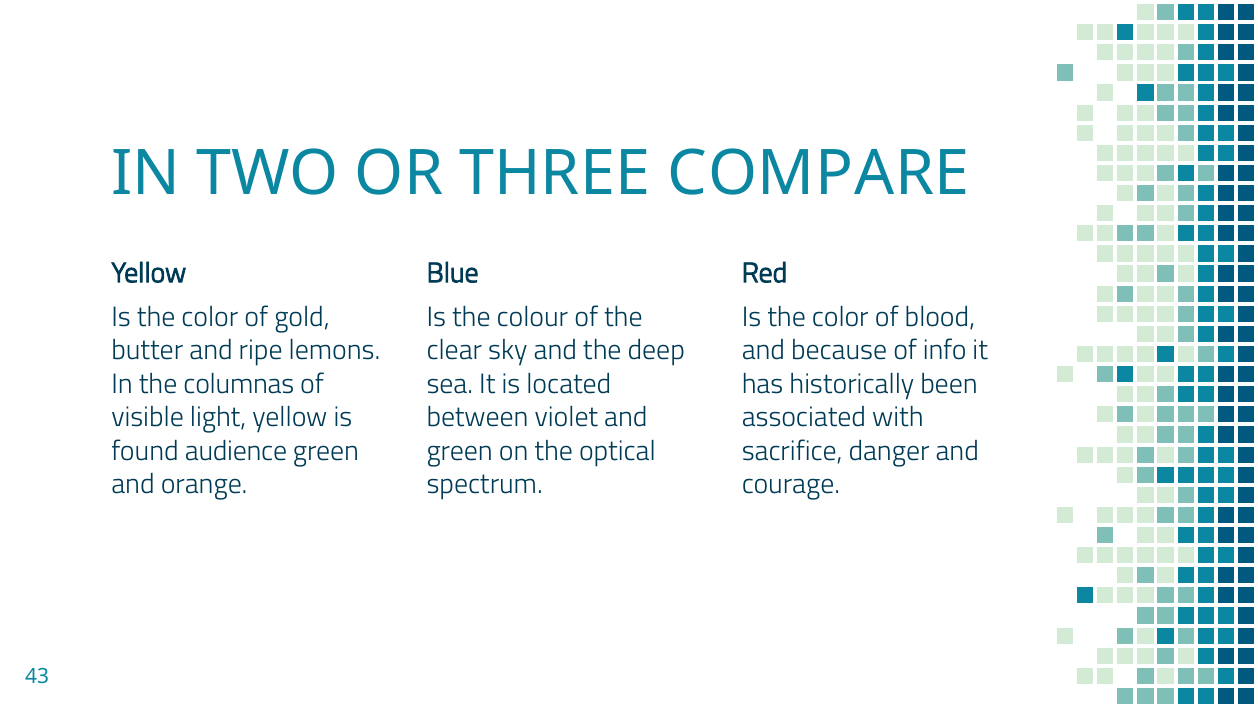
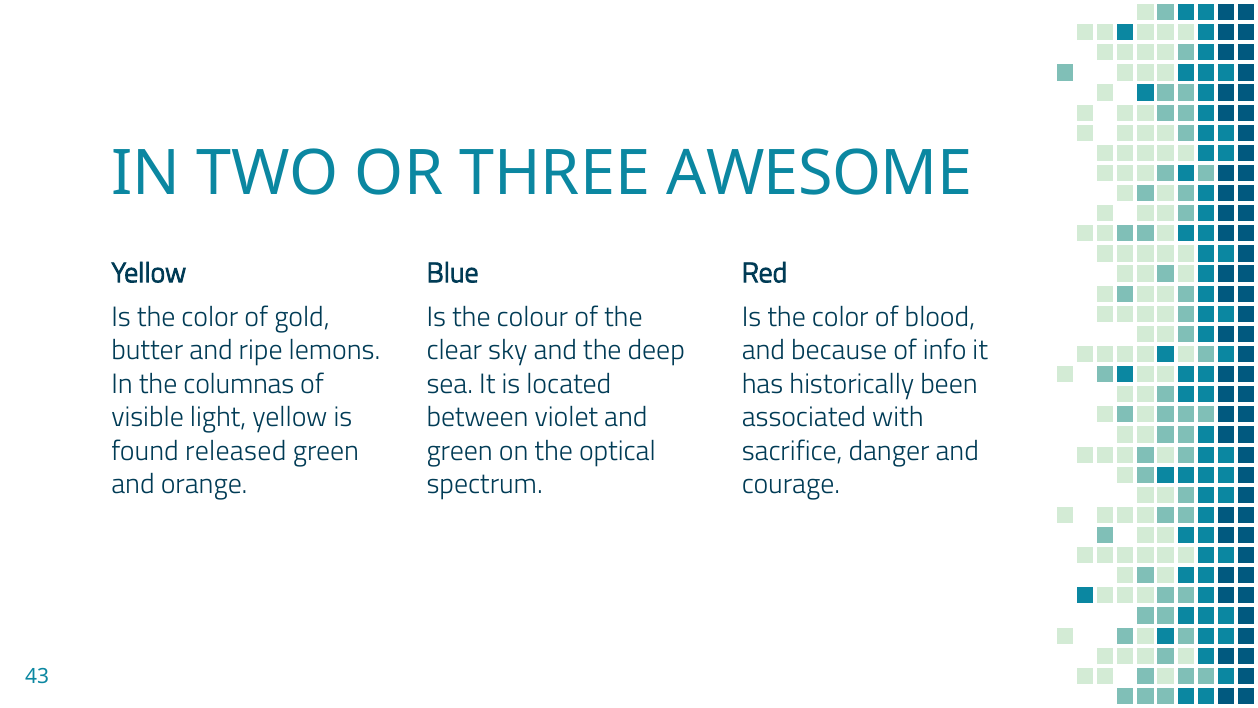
COMPARE: COMPARE -> AWESOME (819, 174)
audience: audience -> released (236, 451)
